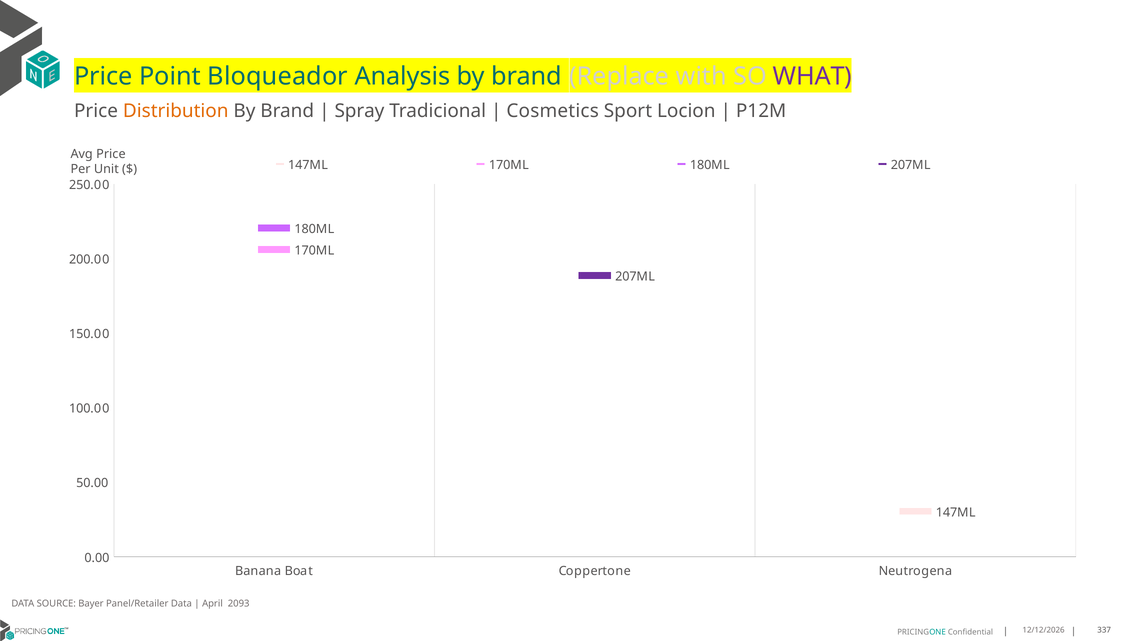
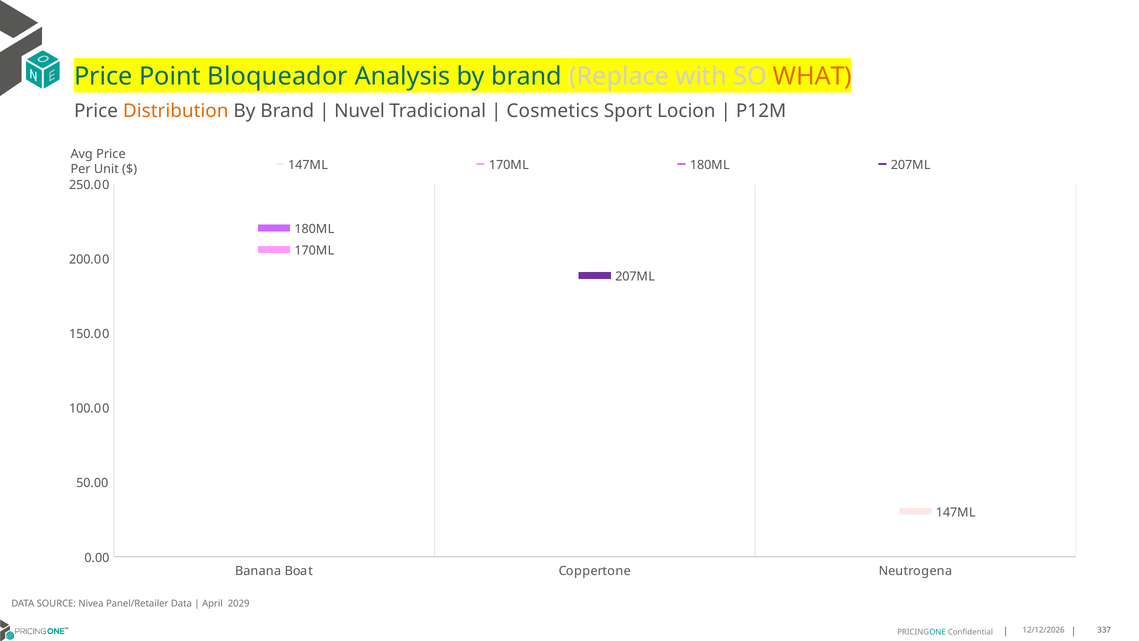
WHAT colour: purple -> orange (812, 77)
Spray: Spray -> Nuvel (360, 111)
Bayer: Bayer -> Nivea (91, 603)
2093: 2093 -> 2029 (239, 603)
